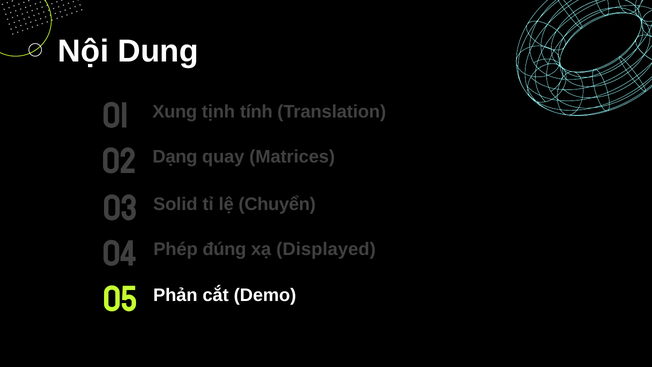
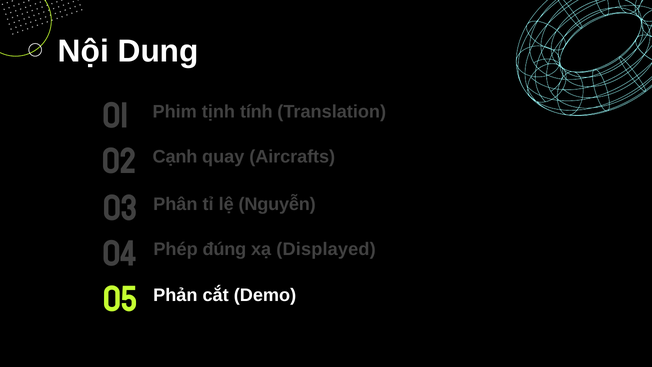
Xung: Xung -> Phim (175, 112)
Dạng: Dạng -> Cạnh (175, 157)
Matrices: Matrices -> Aircrafts (292, 157)
Solid: Solid -> Phân (175, 204)
Chuyển: Chuyển -> Nguyễn (277, 204)
